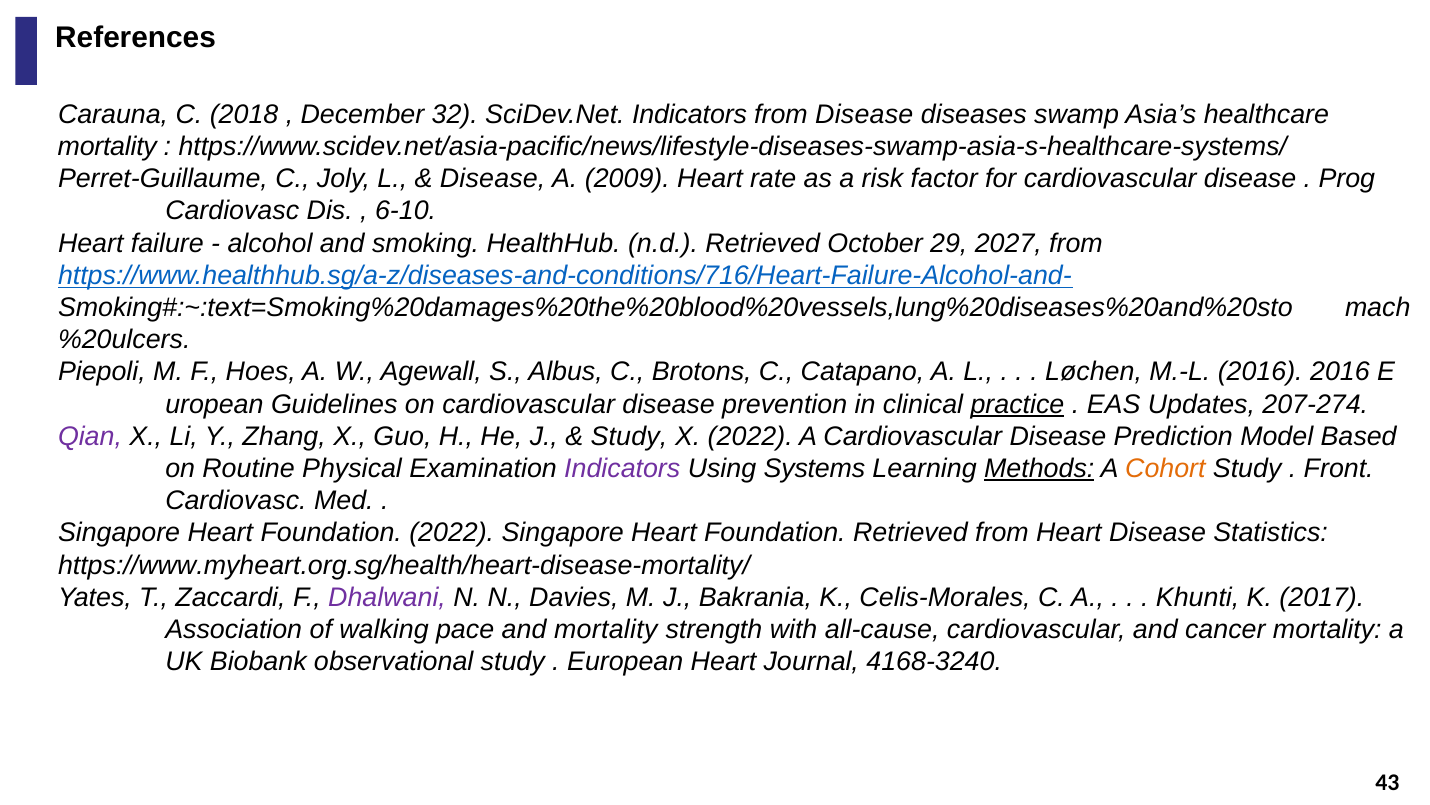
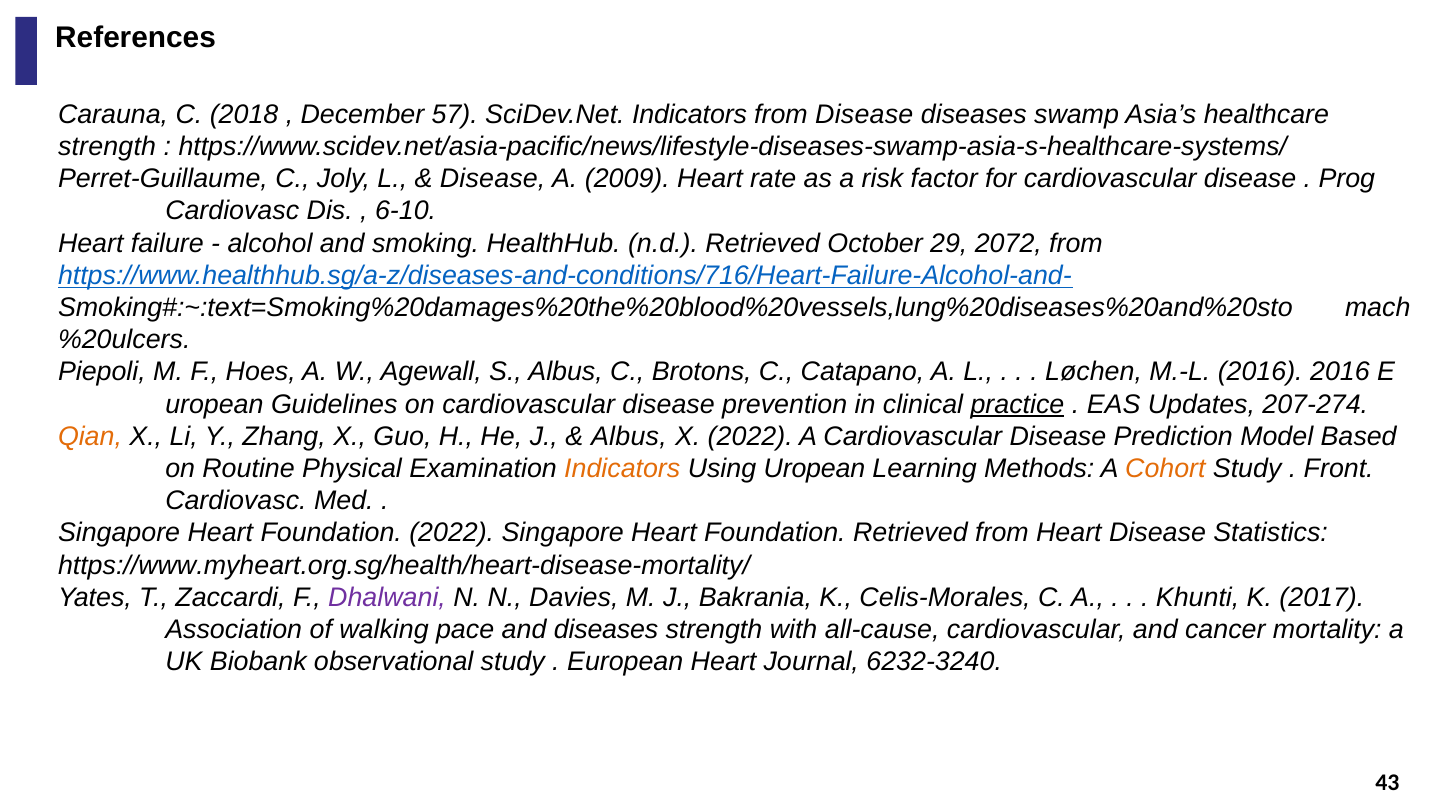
32: 32 -> 57 (455, 114)
mortality: mortality -> strength (107, 147)
2027: 2027 -> 2072 (1008, 243)
Qian colour: purple -> orange (90, 436)
Study: Study -> Albus (629, 436)
Indicators colour: purple -> orange (622, 468)
Using Systems: Systems -> Uropean (814, 468)
Methods underline: present -> none (1039, 468)
and mortality: mortality -> diseases (606, 629)
4168-3240: 4168-3240 -> 6232-3240 (934, 661)
